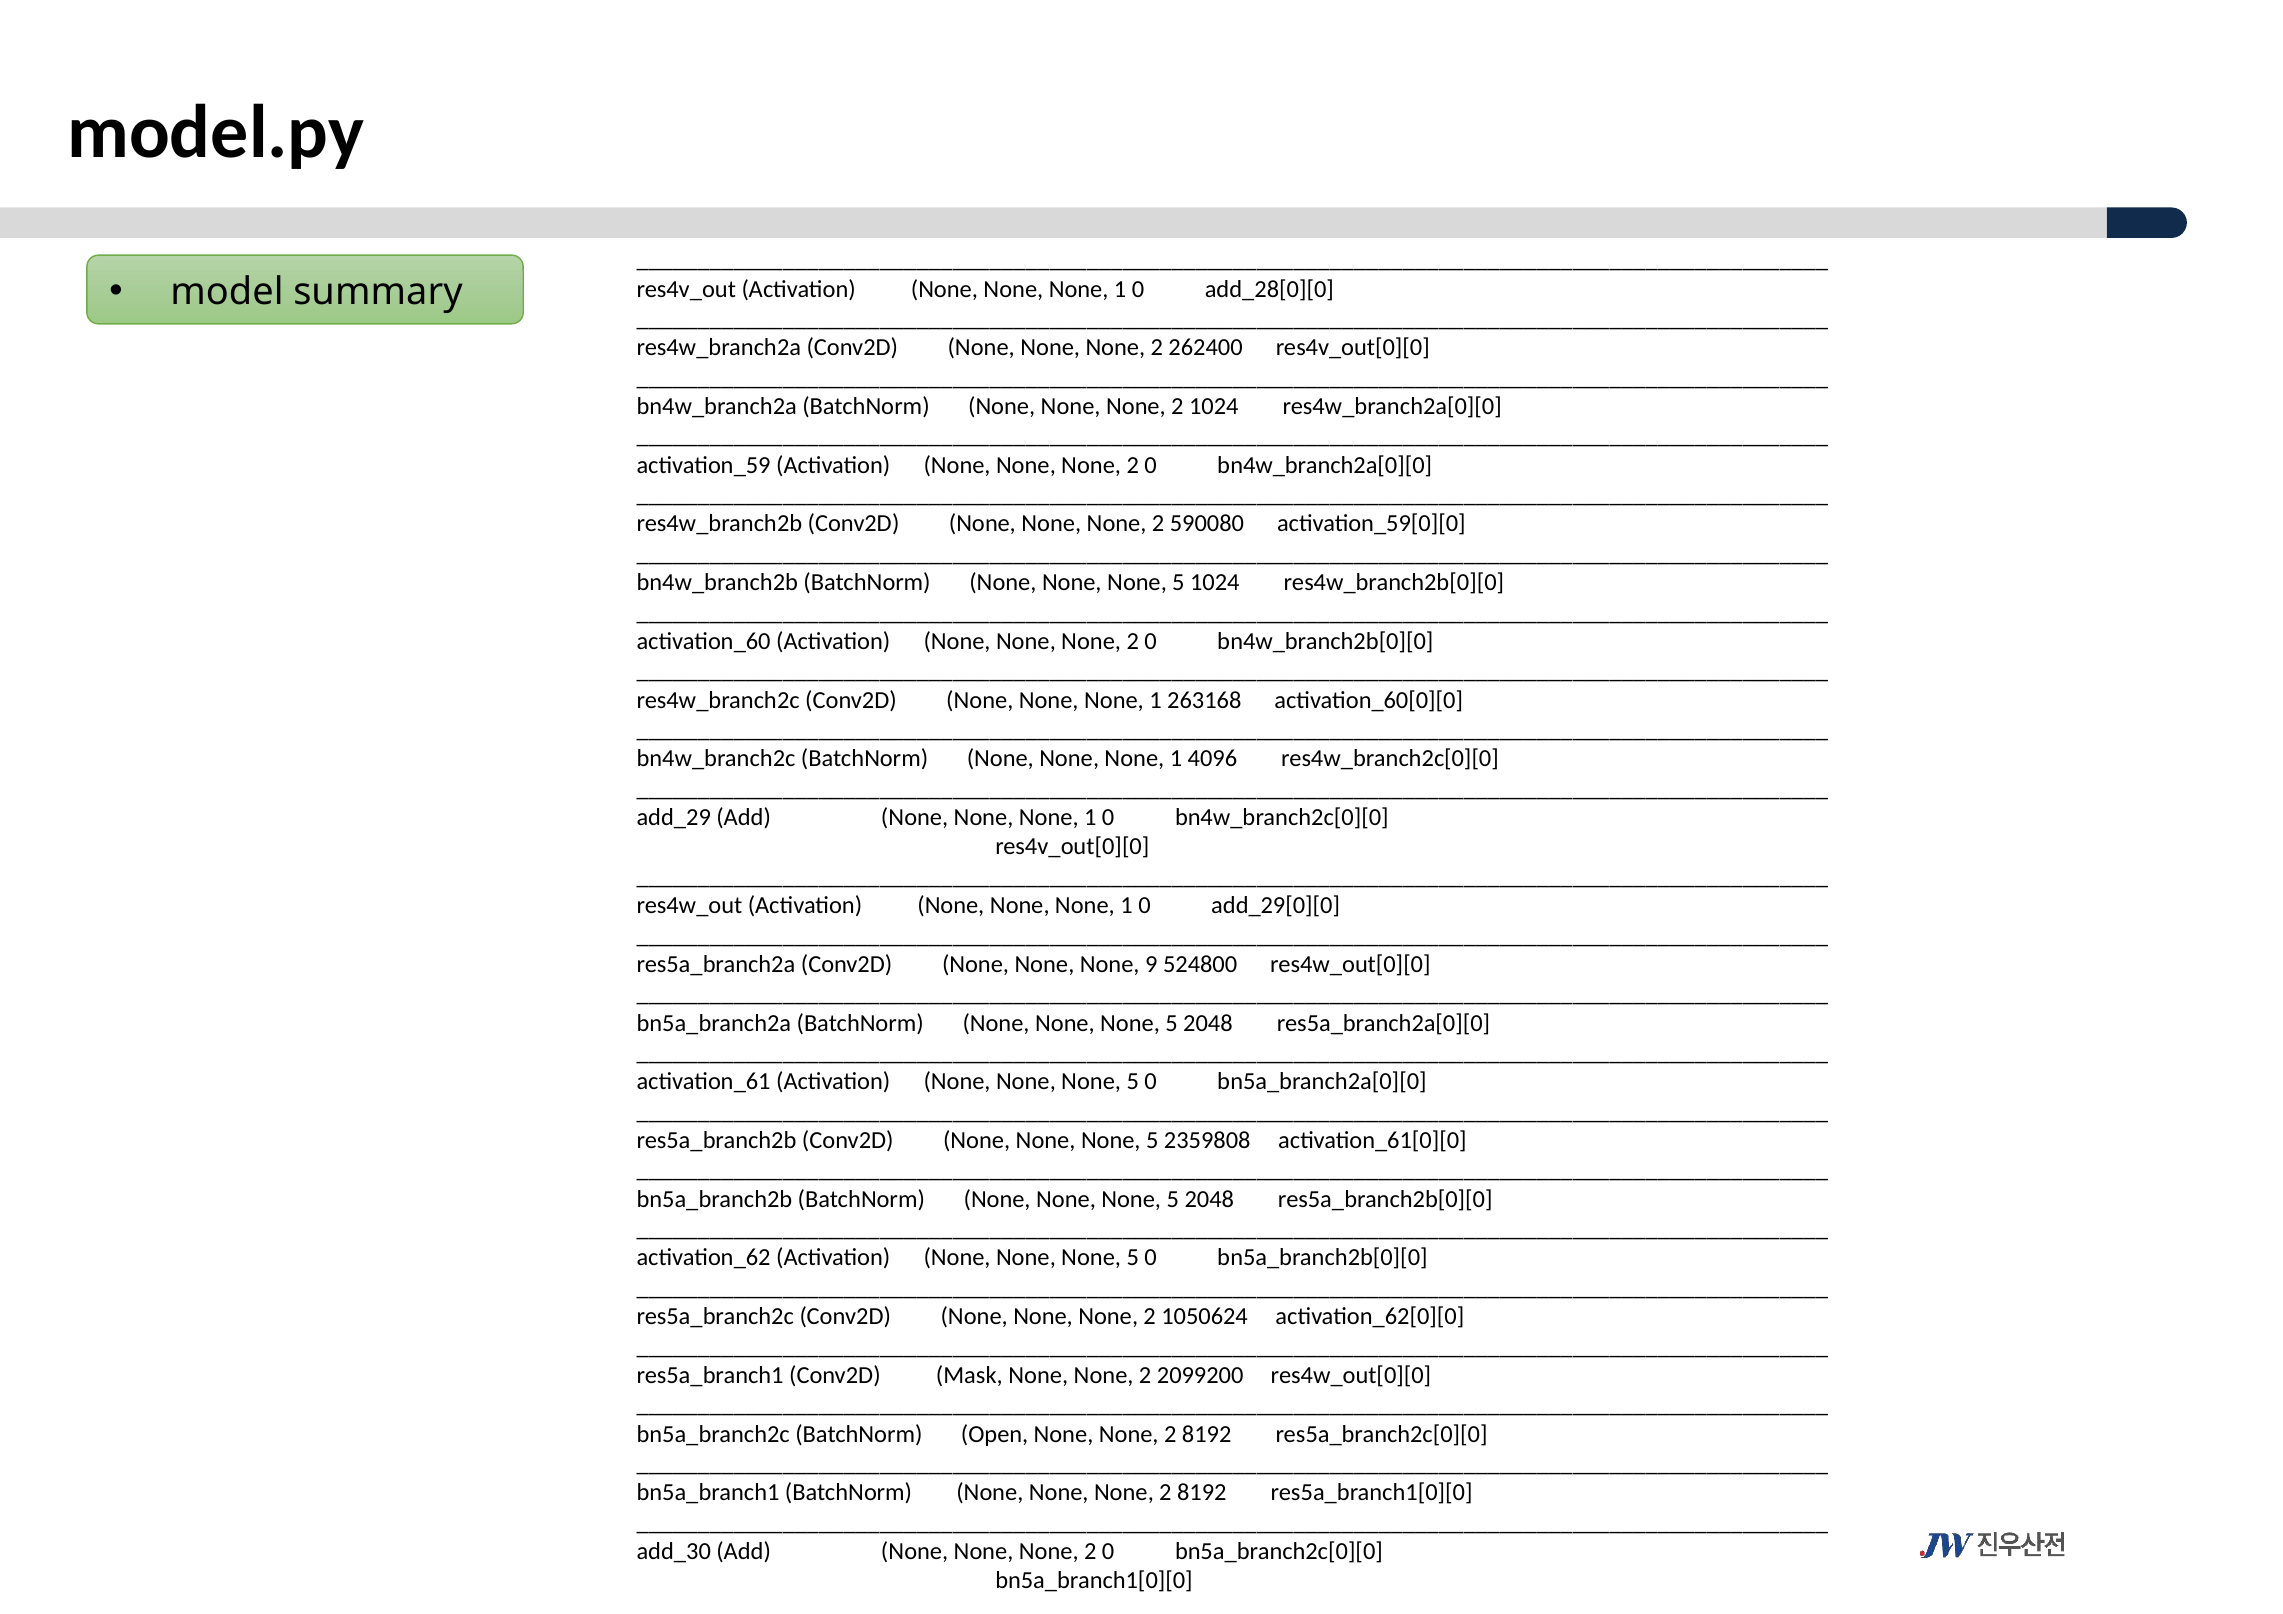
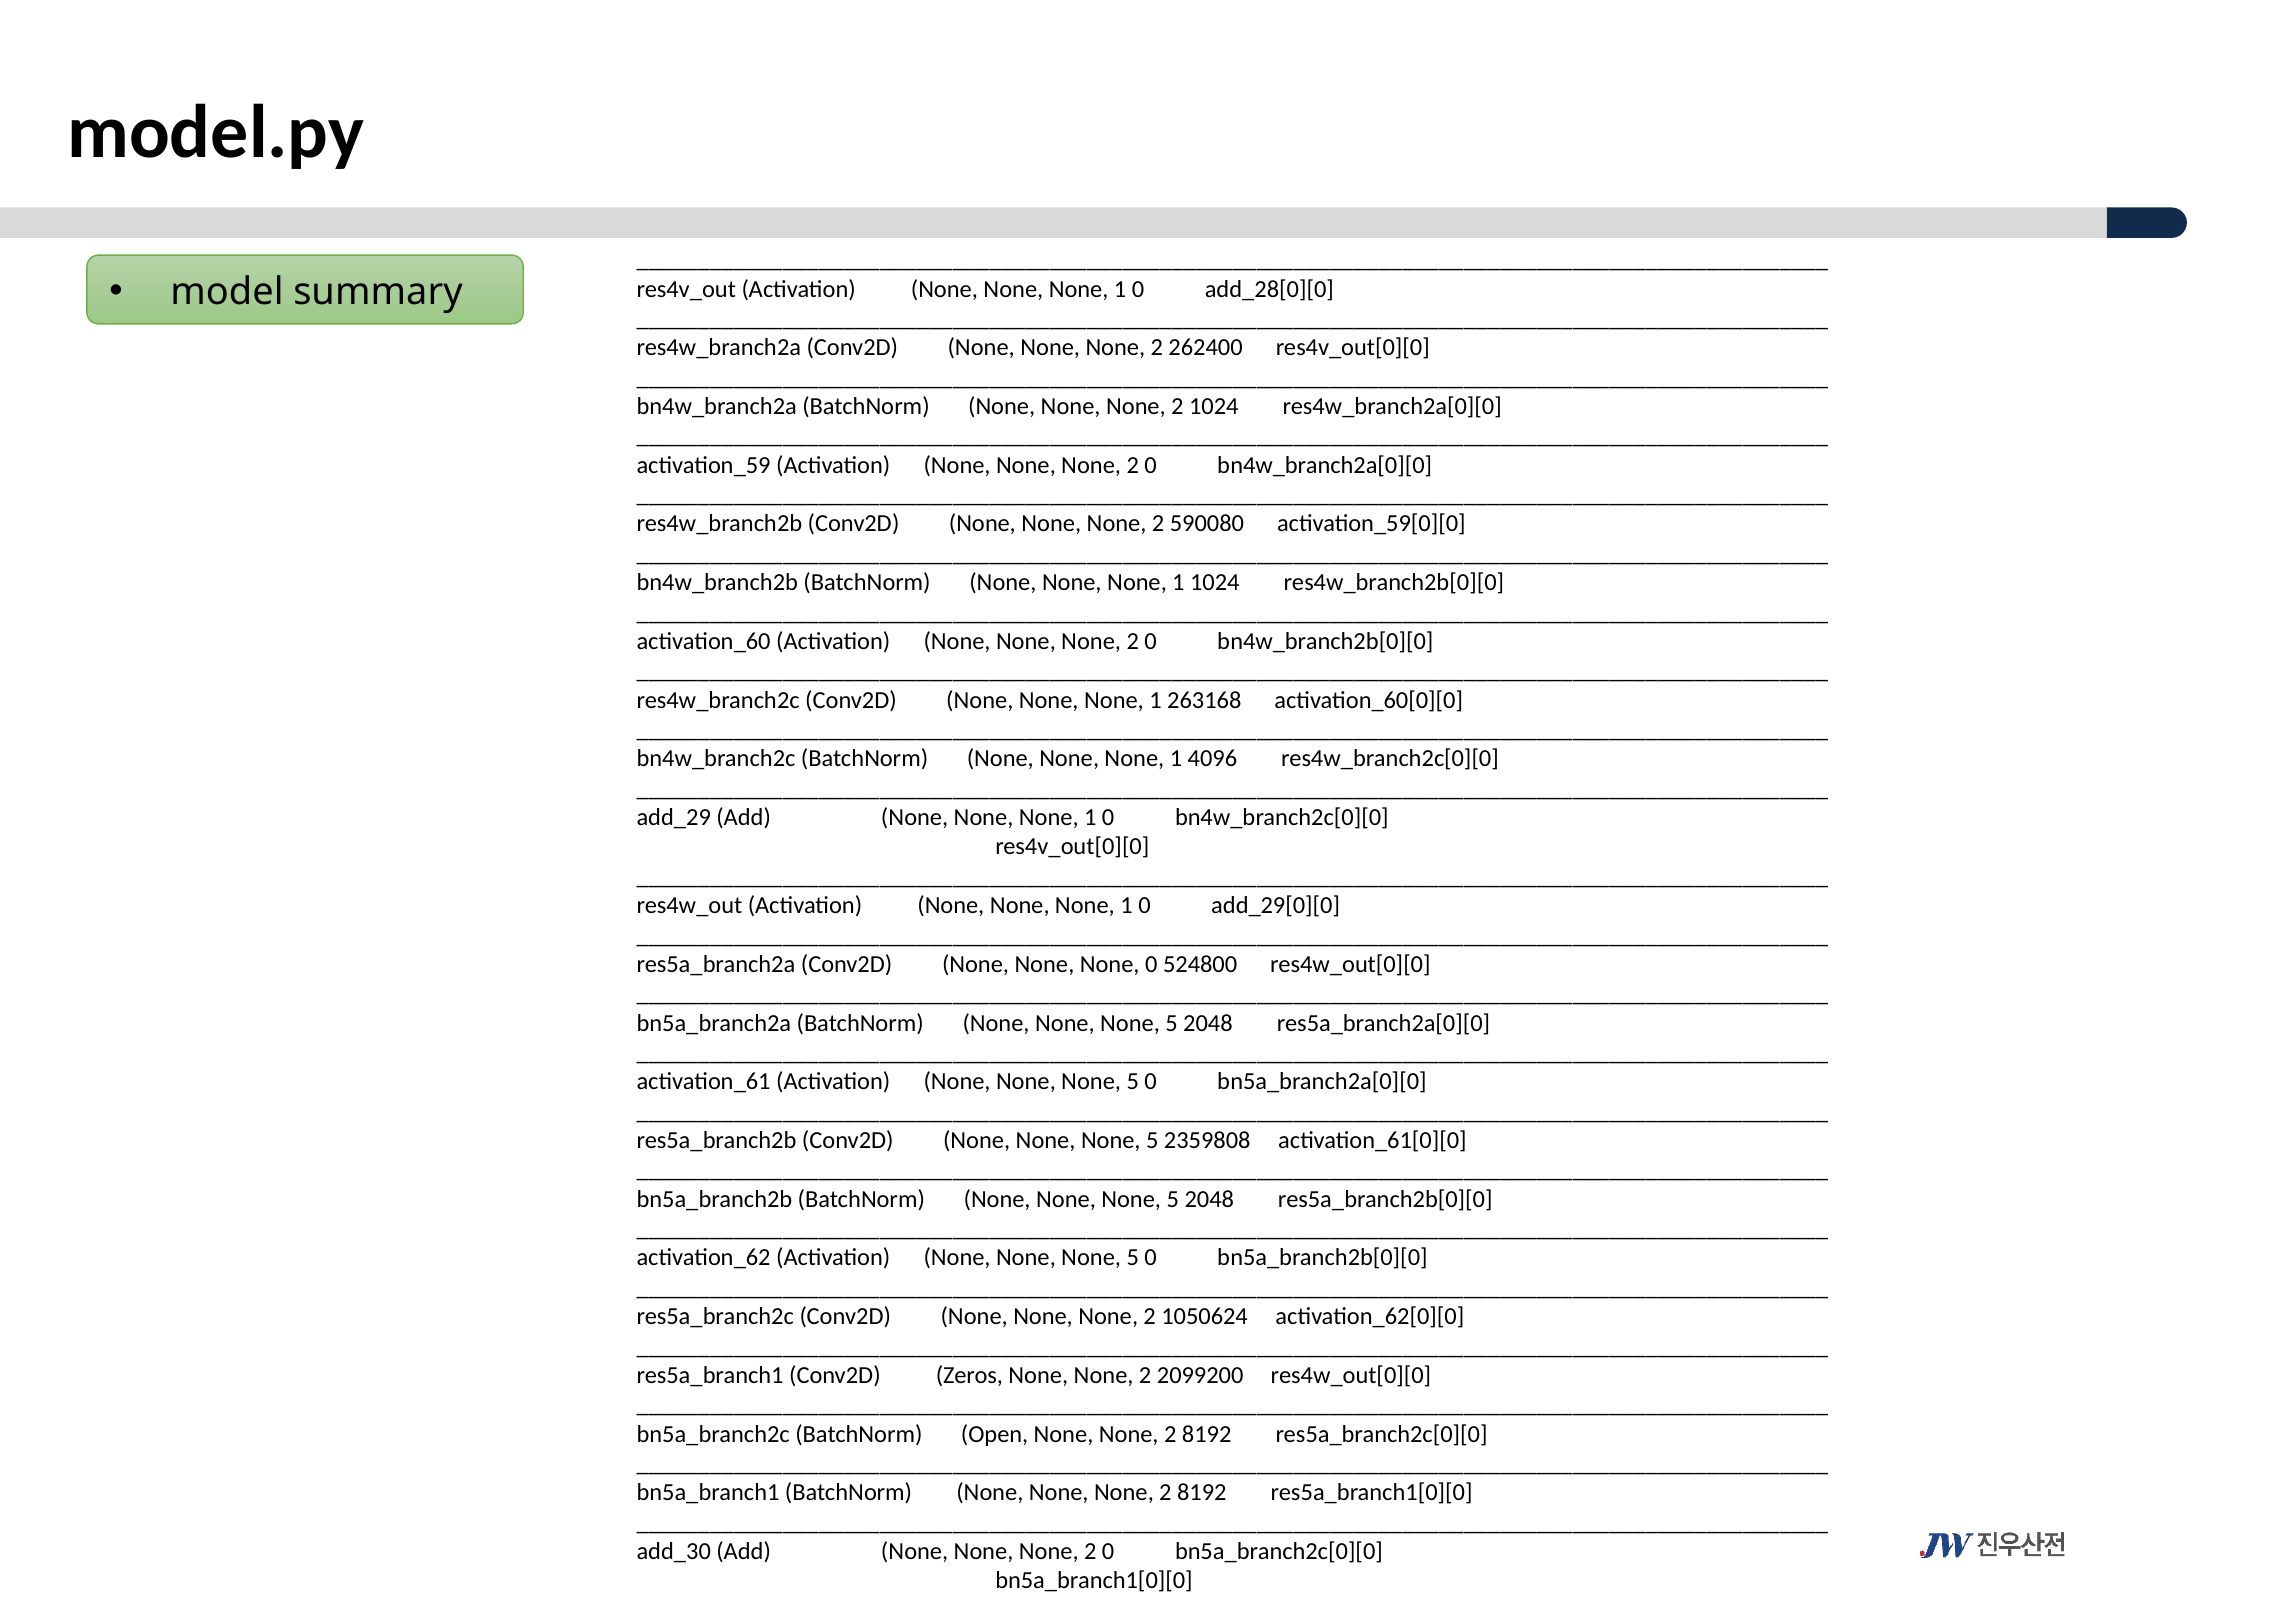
5: 5 -> 1 (1178, 583)
None 9: 9 -> 0 (1151, 964)
Mask: Mask -> Zeros (969, 1376)
